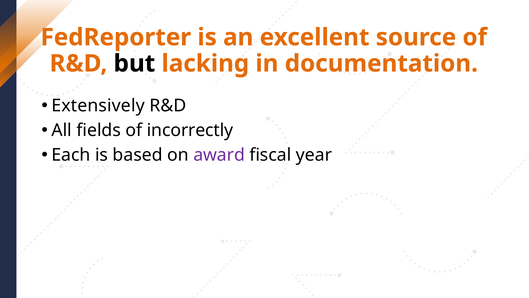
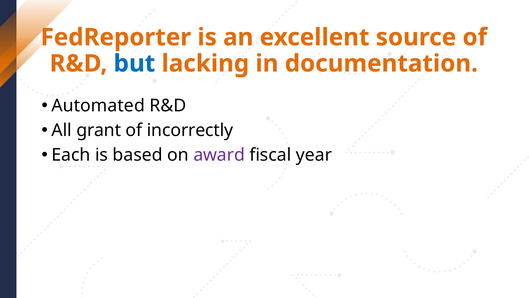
but colour: black -> blue (134, 63)
Extensively: Extensively -> Automated (98, 106)
fields: fields -> grant (99, 130)
